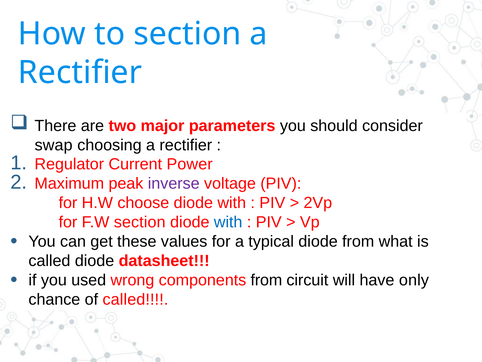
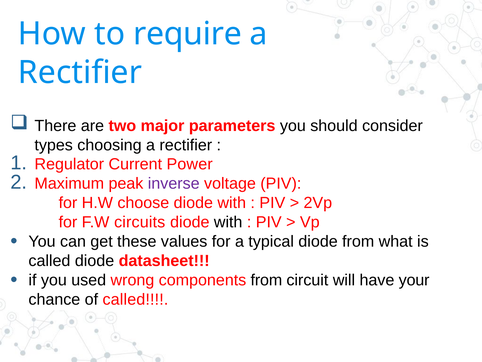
to section: section -> require (188, 34)
swap: swap -> types (54, 145)
F.W section: section -> circuits (140, 222)
with colour: blue -> black (228, 222)
only: only -> your (414, 280)
